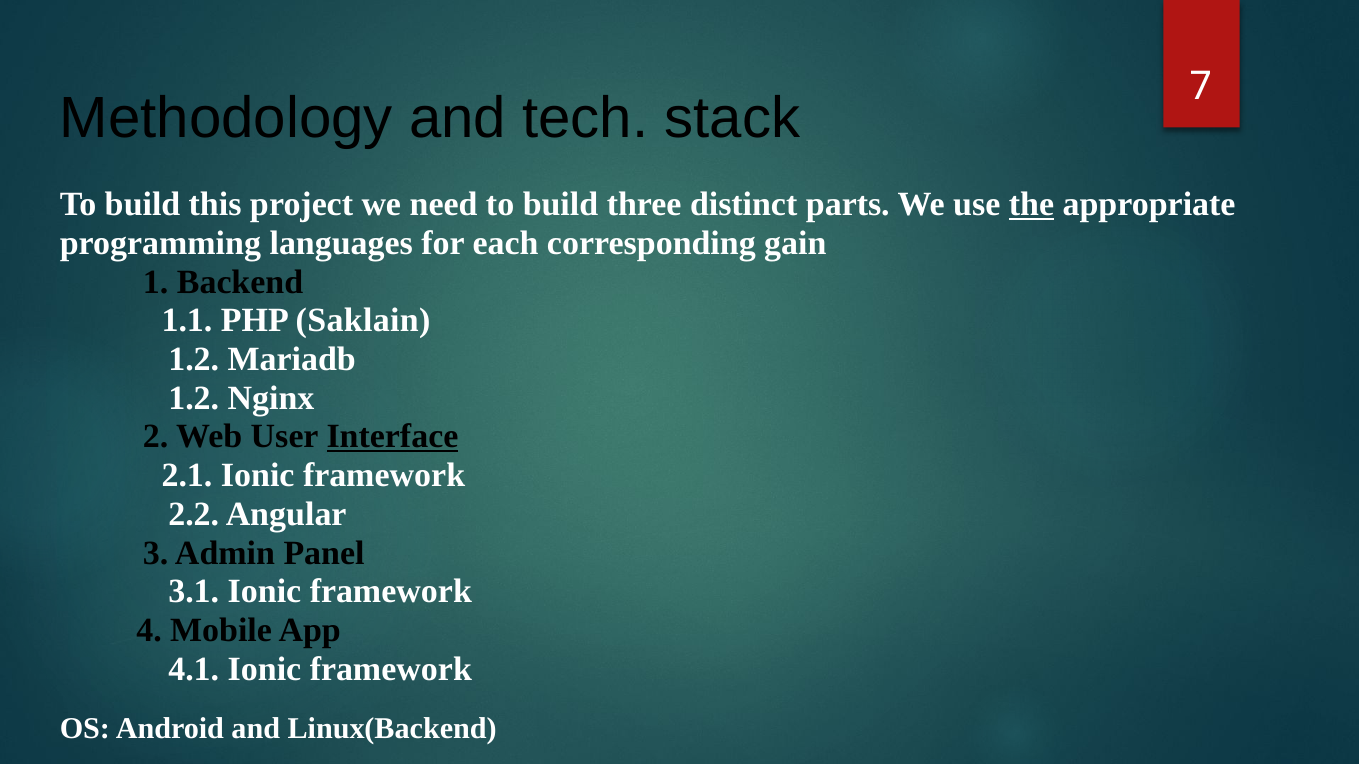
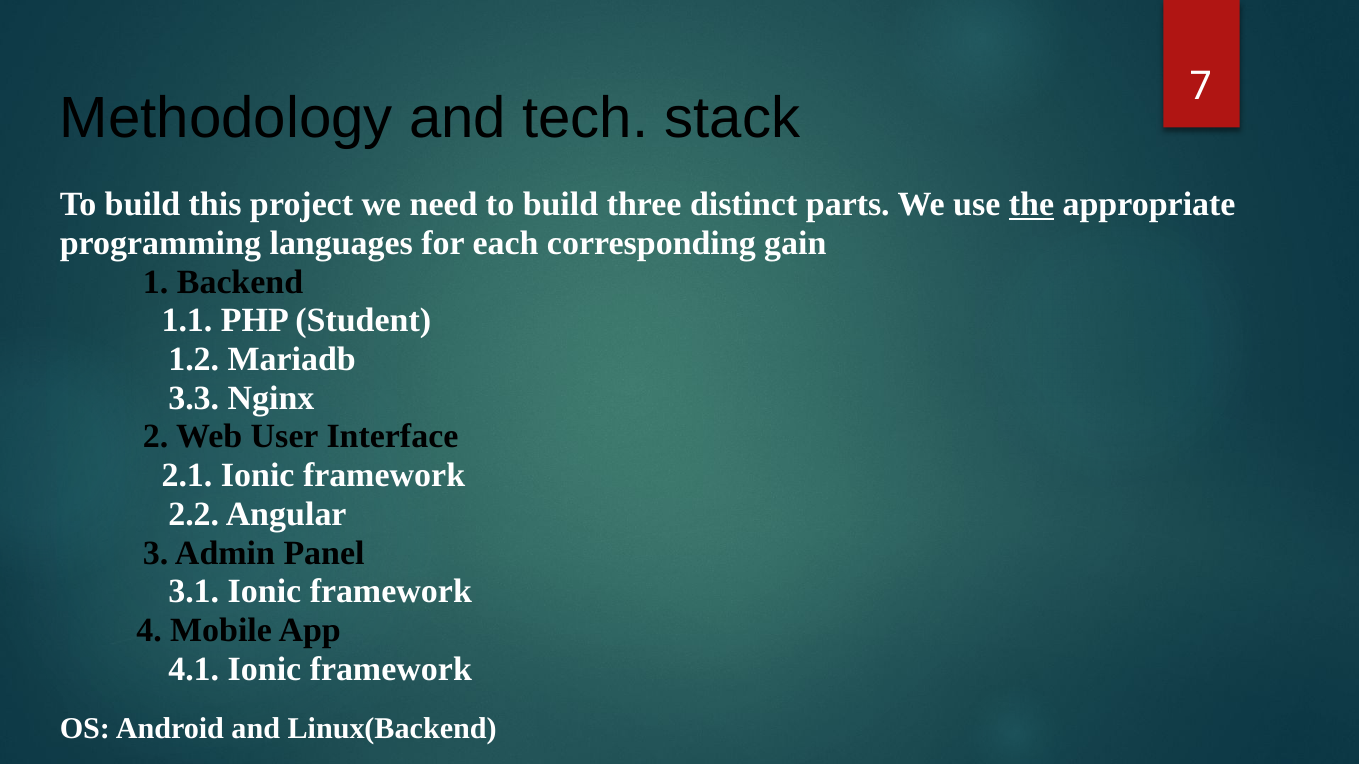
Saklain: Saklain -> Student (363, 321)
1.2: 1.2 -> 3.3 (194, 398)
Interface underline: present -> none (392, 437)
